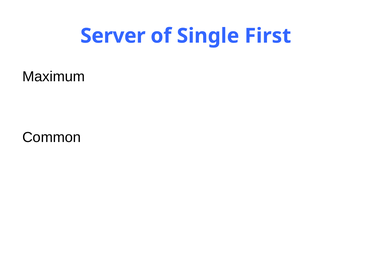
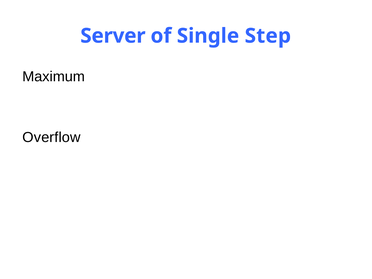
First: First -> Step (268, 36)
Common: Common -> Overflow (52, 137)
